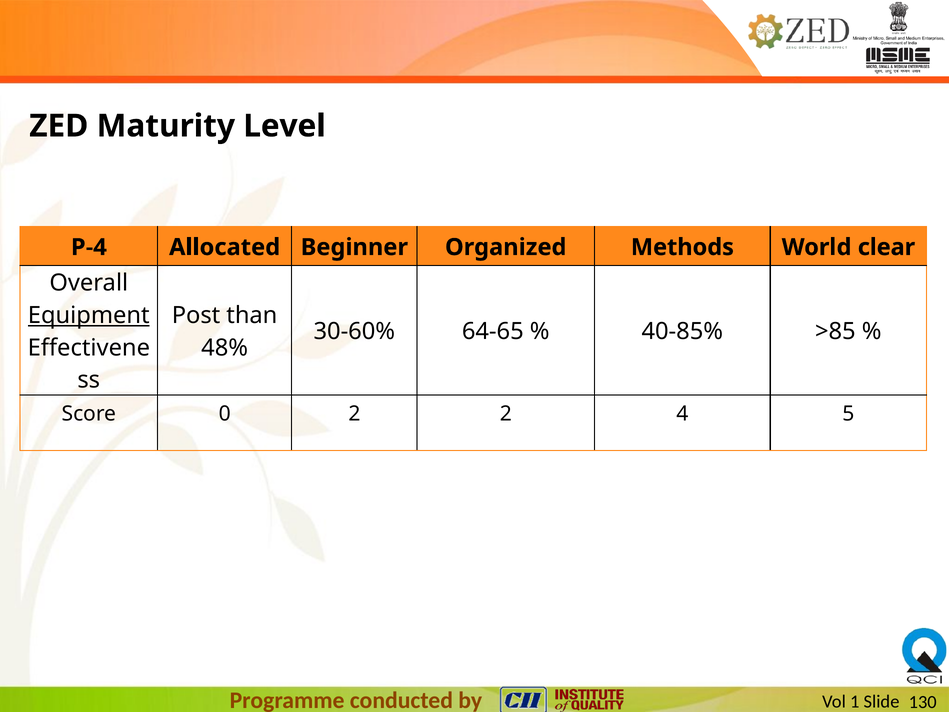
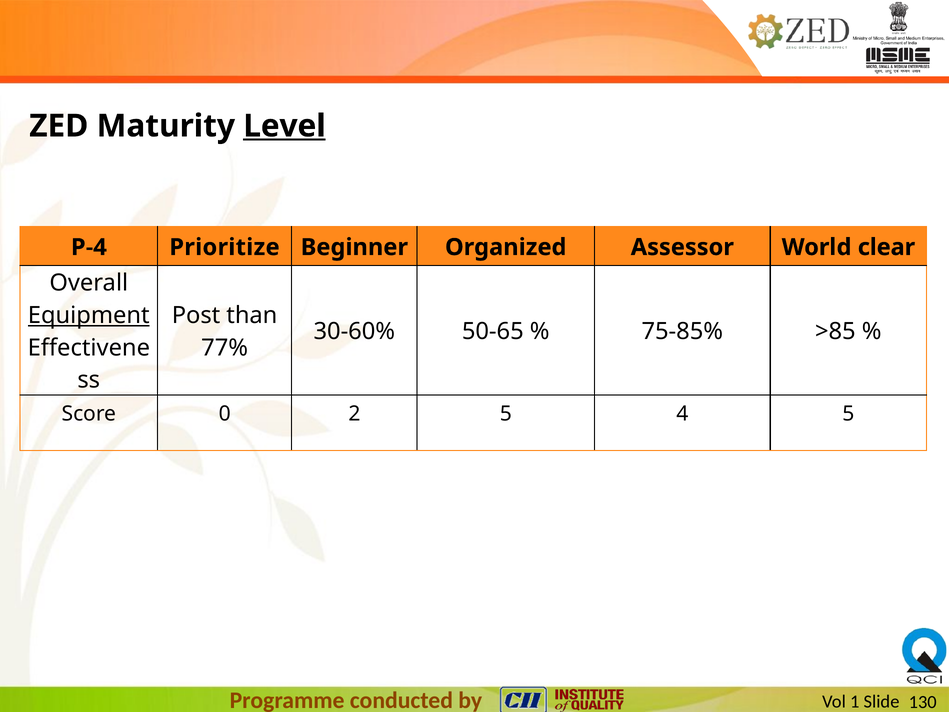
Level underline: none -> present (284, 126)
Allocated: Allocated -> Prioritize (224, 247)
Methods: Methods -> Assessor (682, 247)
64-65: 64-65 -> 50-65 (493, 331)
40-85%: 40-85% -> 75-85% (682, 331)
48%: 48% -> 77% (225, 348)
2 2: 2 -> 5 (506, 414)
